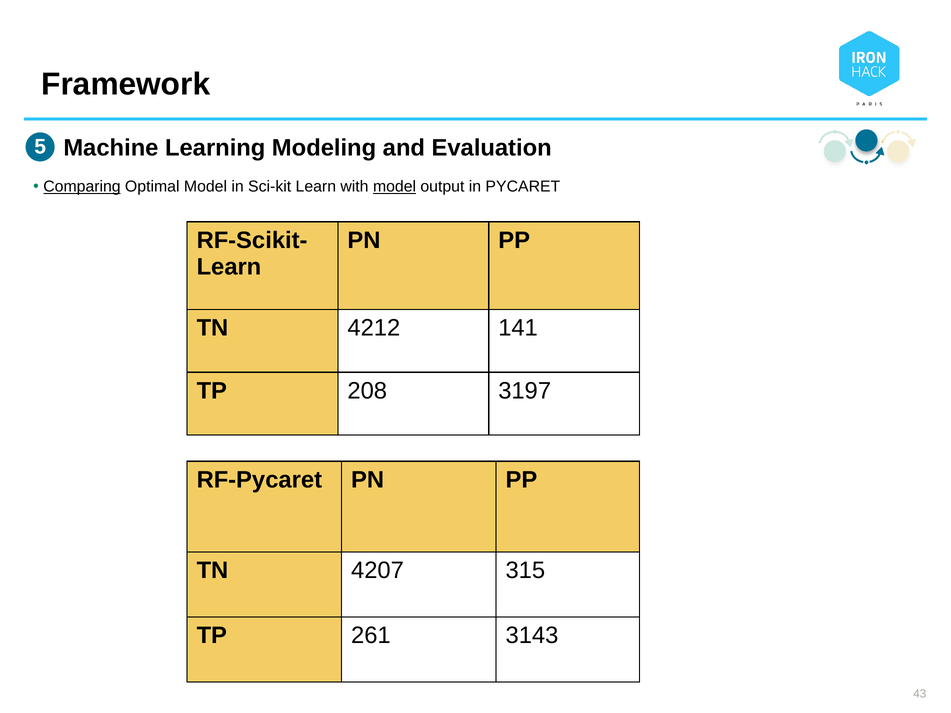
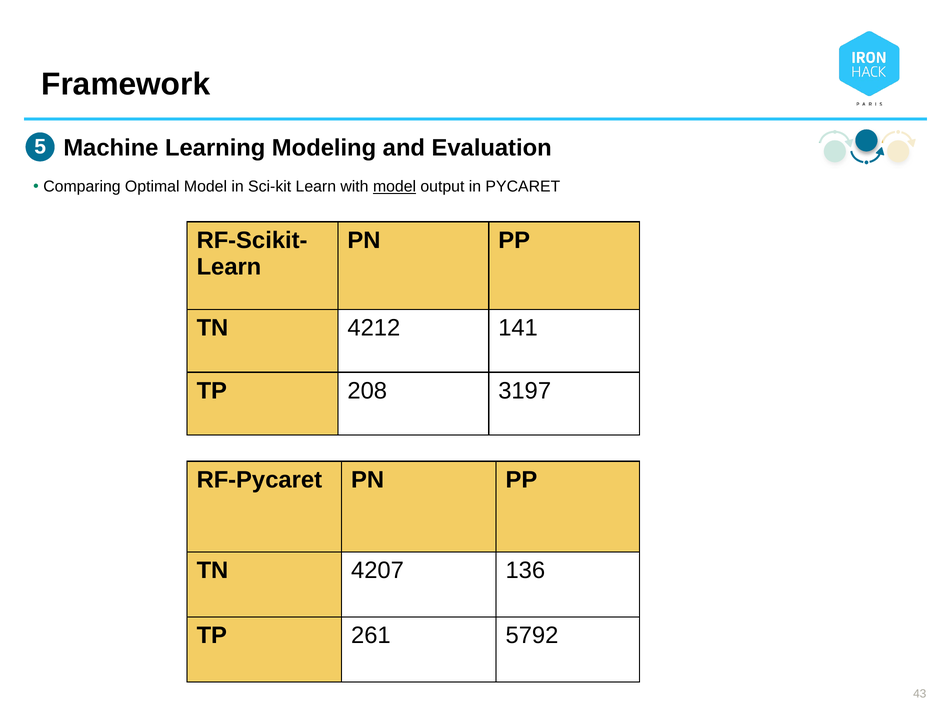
Comparing underline: present -> none (82, 187)
315: 315 -> 136 (525, 571)
3143: 3143 -> 5792 (532, 636)
